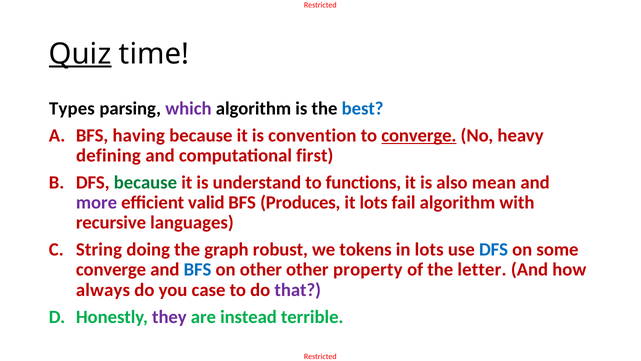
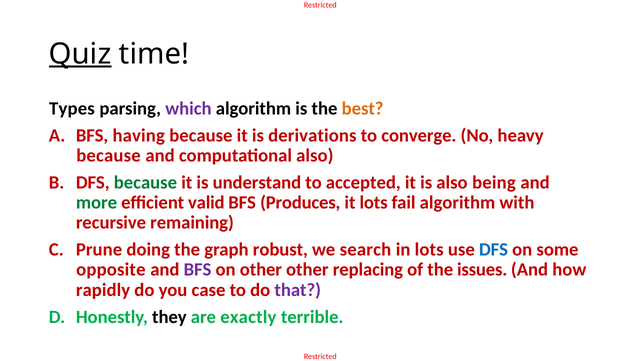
best colour: blue -> orange (363, 108)
convention: convention -> derivations (312, 135)
converge underline: present -> none (419, 135)
defining: defining -> because (108, 155)
computational first: first -> also (315, 155)
functions: functions -> accepted (363, 182)
mean: mean -> being (494, 182)
more colour: purple -> green (96, 202)
languages: languages -> remaining (192, 222)
String: String -> Prune (99, 249)
tokens: tokens -> search (365, 249)
converge: converge -> opposite (111, 269)
BFS colour: blue -> purple (198, 269)
property: property -> replacing (368, 269)
letter: letter -> issues (482, 269)
always: always -> rapidly (103, 290)
they colour: purple -> black (169, 316)
instead: instead -> exactly (248, 316)
